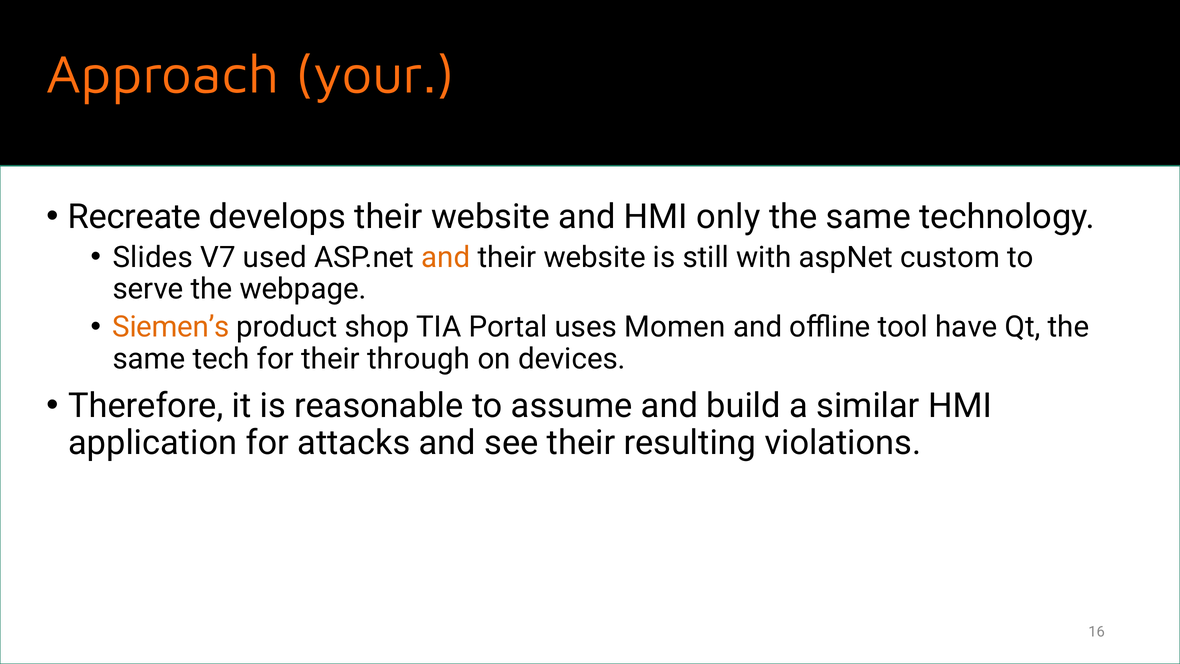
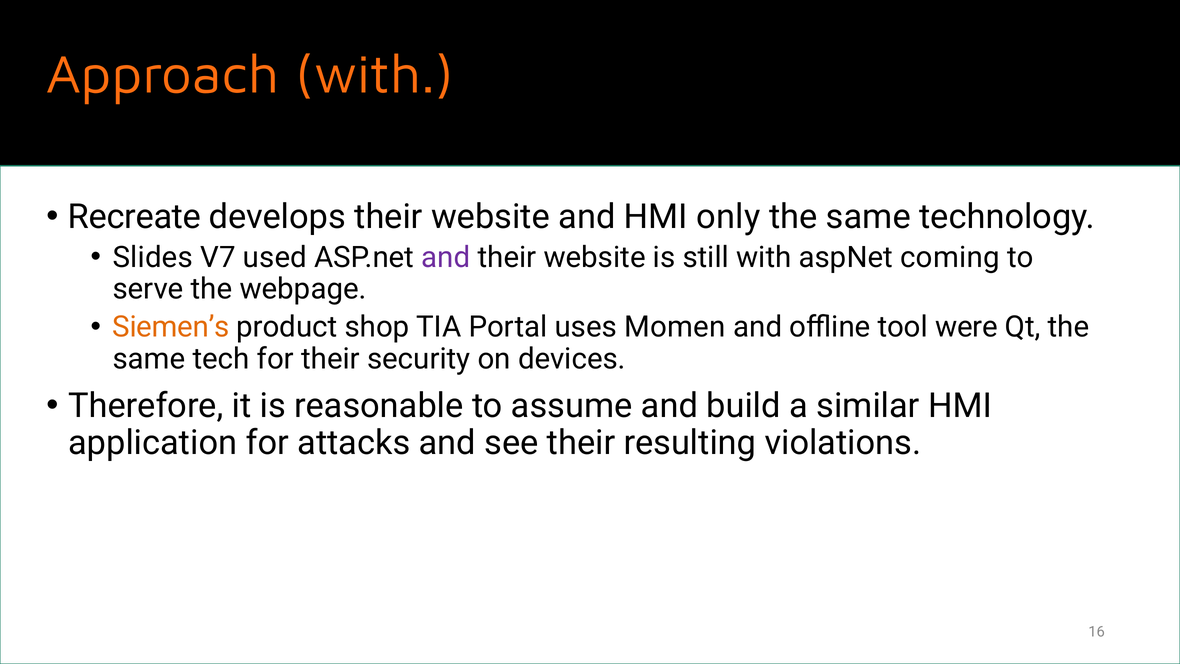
Approach your: your -> with (375, 75)
and colour: orange -> purple (446, 257)
custom: custom -> coming (950, 257)
have: have -> were (967, 327)
through: through -> security (419, 359)
